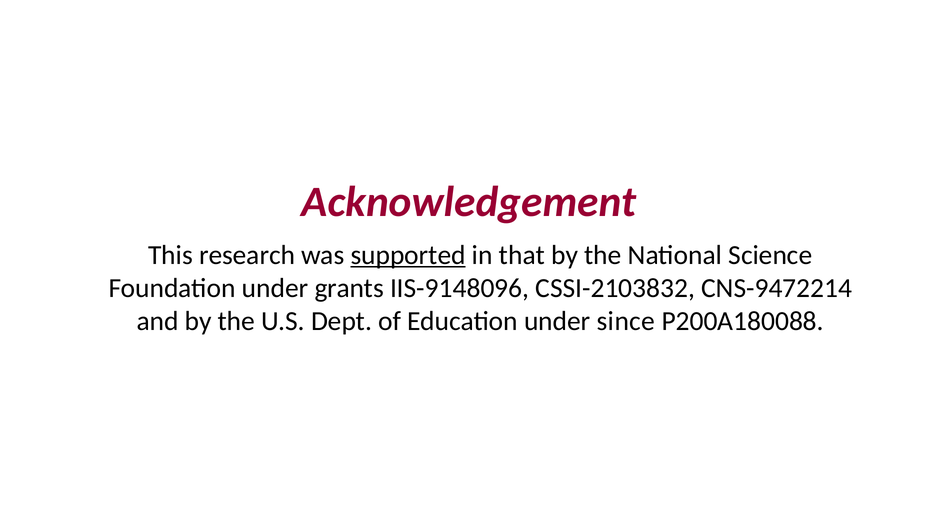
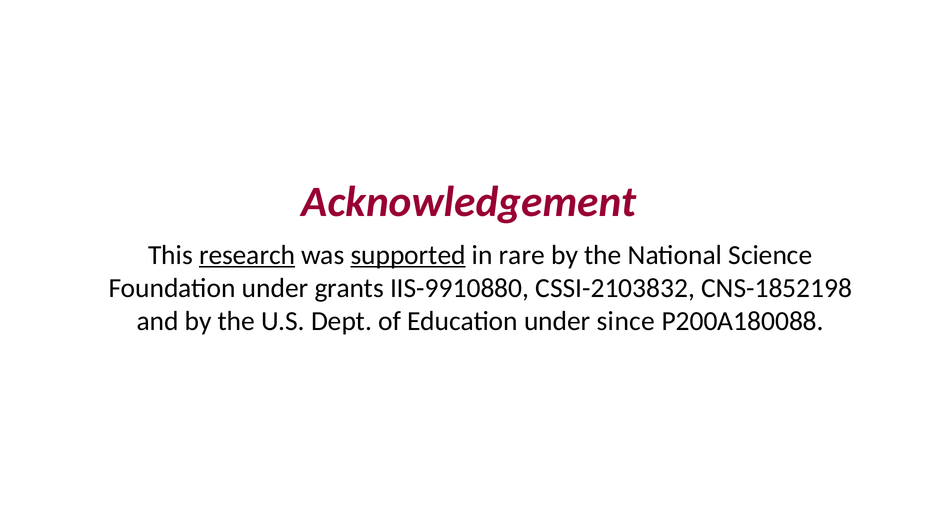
research underline: none -> present (247, 255)
that: that -> rare (522, 255)
IIS-9148096: IIS-9148096 -> IIS-9910880 (460, 288)
CNS-9472214: CNS-9472214 -> CNS-1852198 (777, 288)
